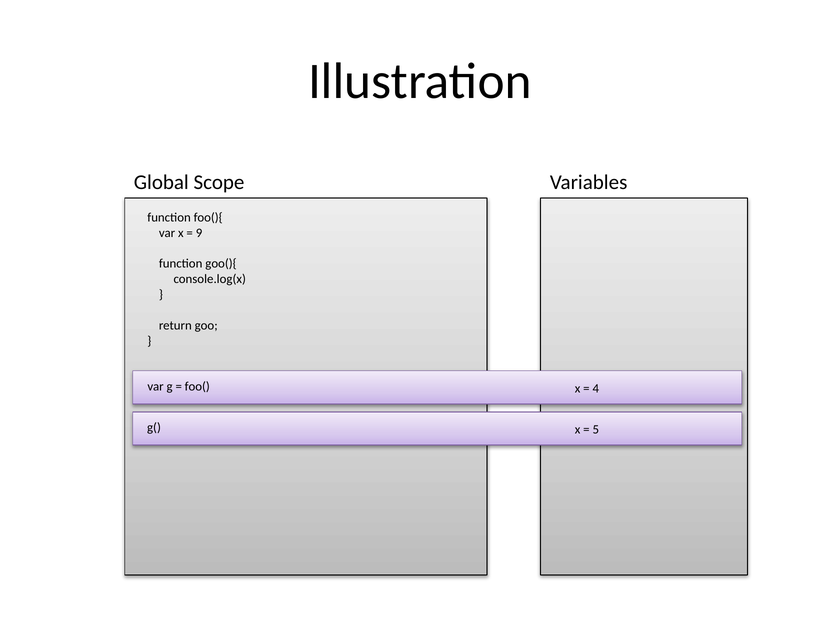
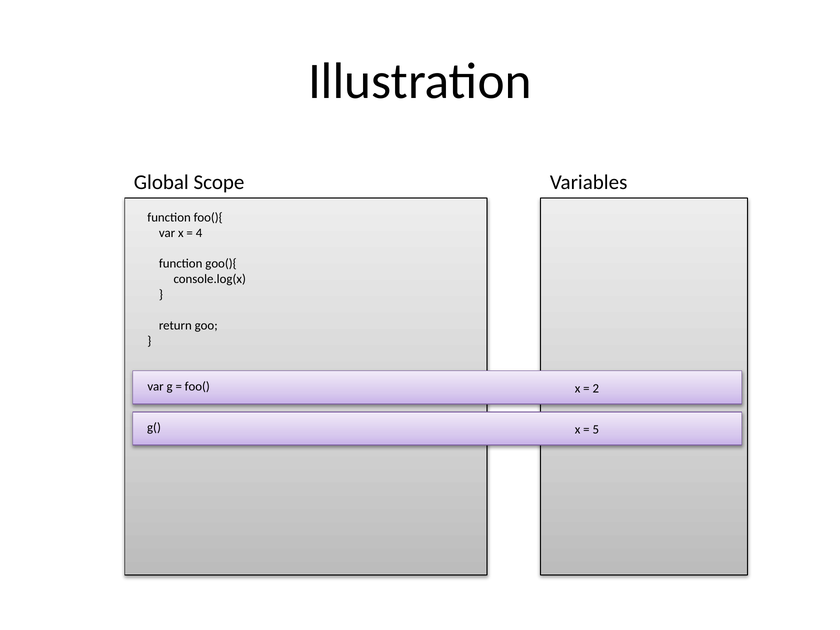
9: 9 -> 4 (199, 233)
4: 4 -> 2 (596, 389)
